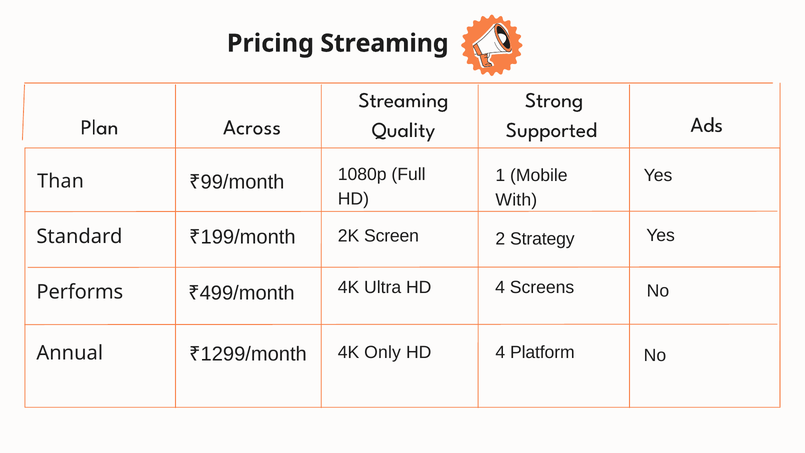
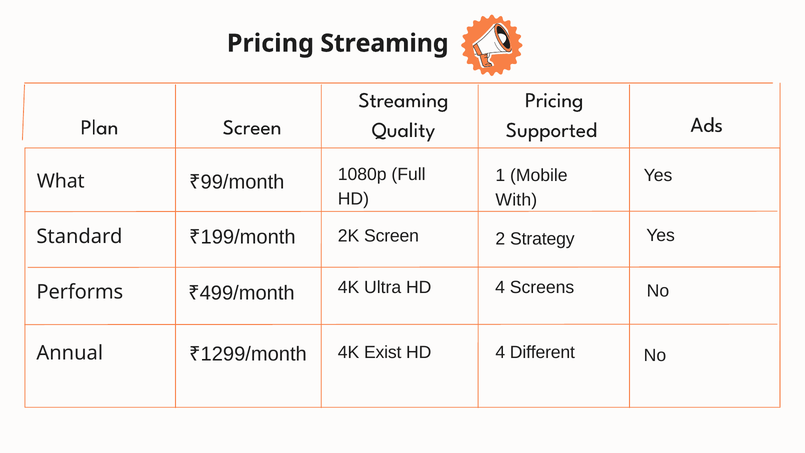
Strong: Strong -> Pricing (554, 100)
Plan Across: Across -> Screen (252, 127)
Than: Than -> What (61, 181)
Only: Only -> Exist (383, 352)
Platform: Platform -> Different (542, 352)
